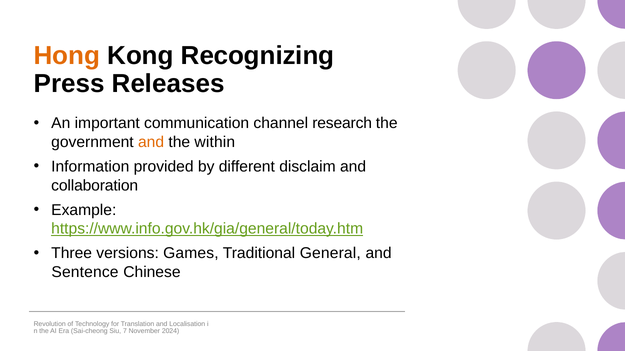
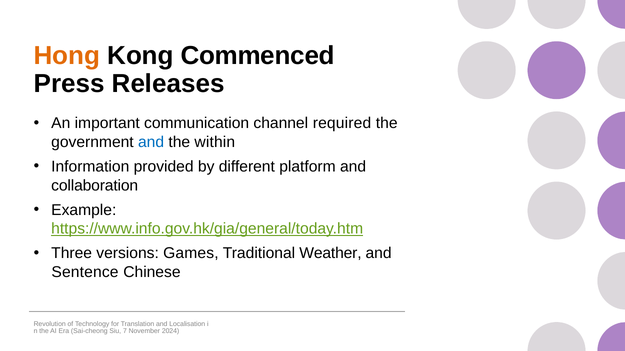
Recognizing: Recognizing -> Commenced (258, 56)
research: research -> required (342, 124)
and colour: orange -> blue (151, 142)
disclaim: disclaim -> platform (307, 167)
General: General -> Weather (330, 254)
